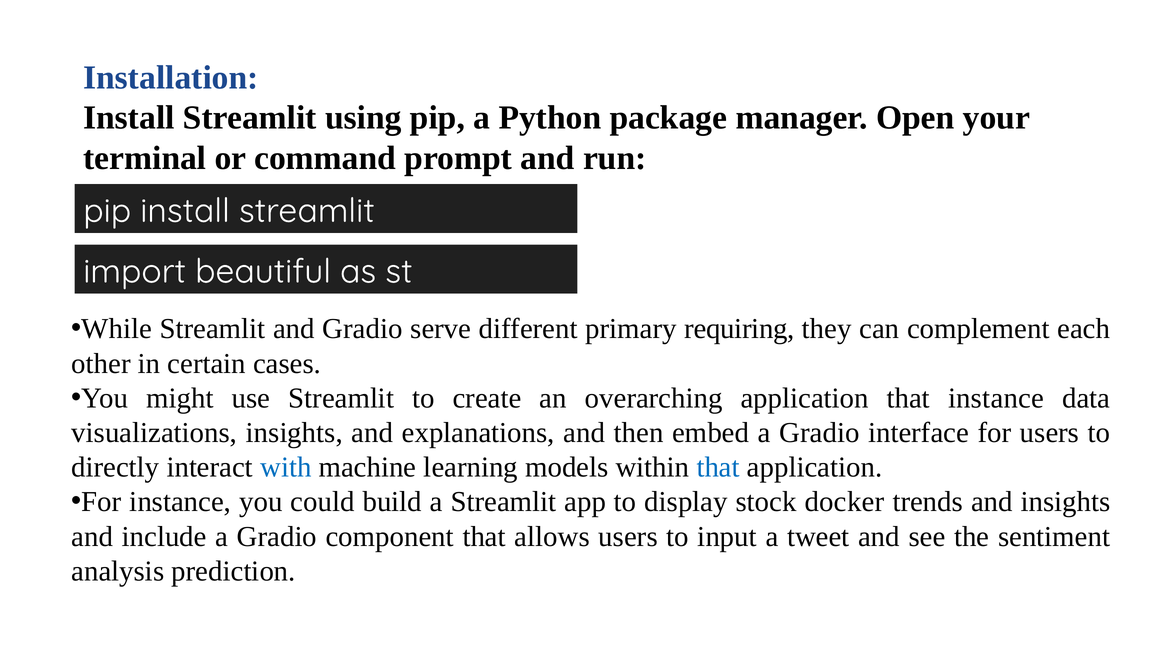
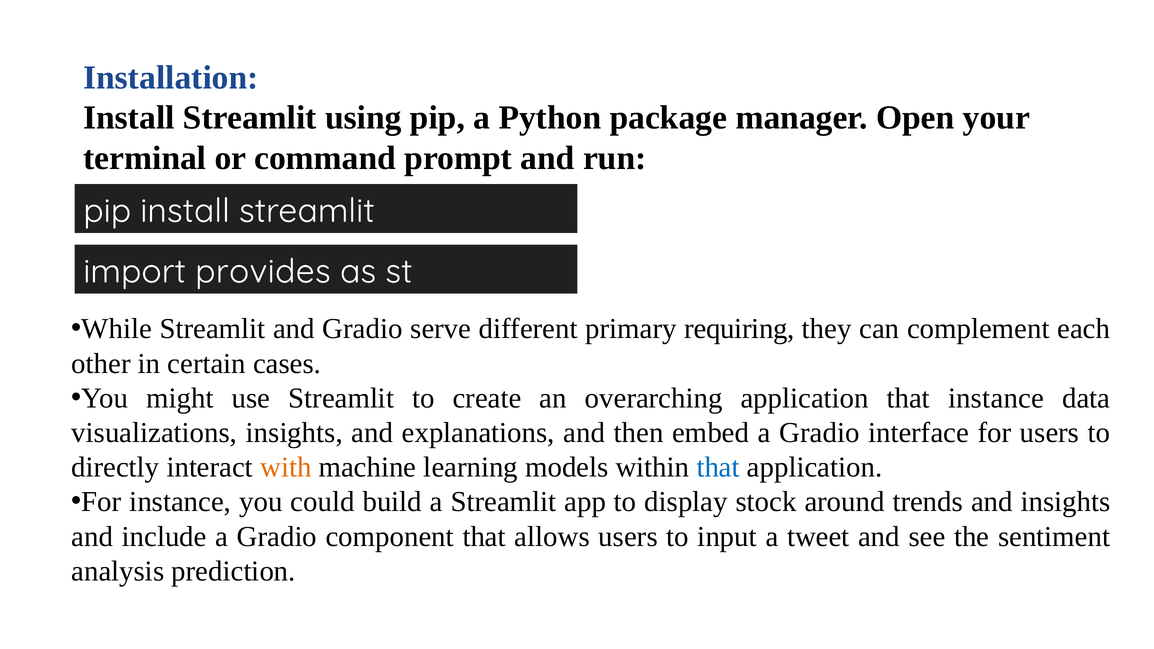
beautiful: beautiful -> provides (263, 272)
with colour: blue -> orange (286, 467)
docker: docker -> around (845, 502)
